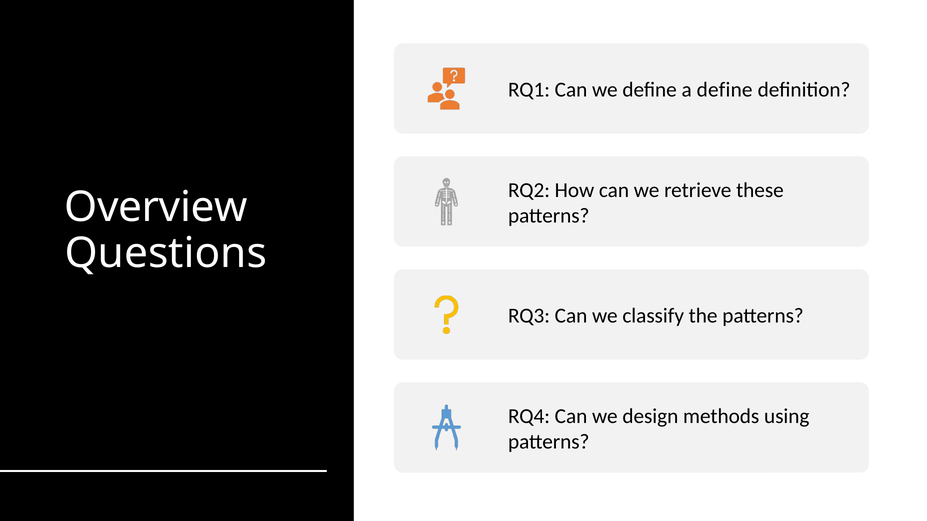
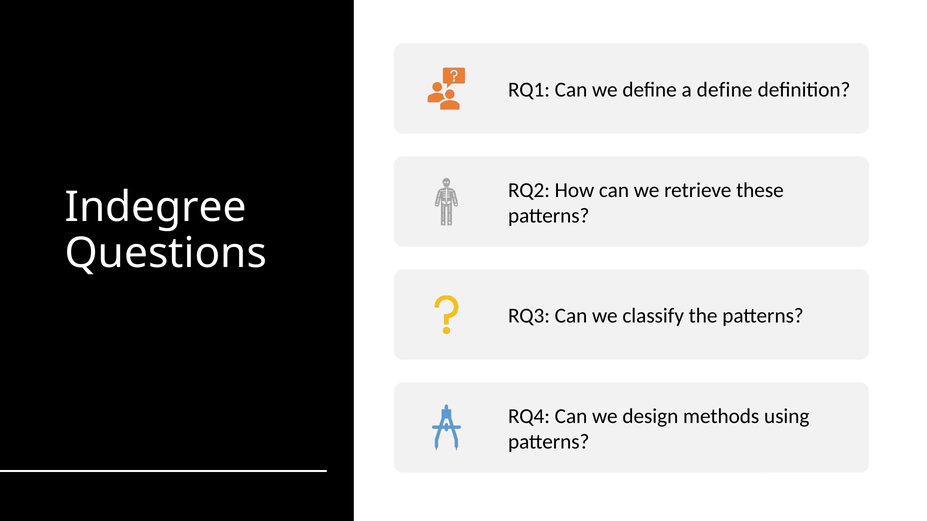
Overview: Overview -> Indegree (156, 208)
